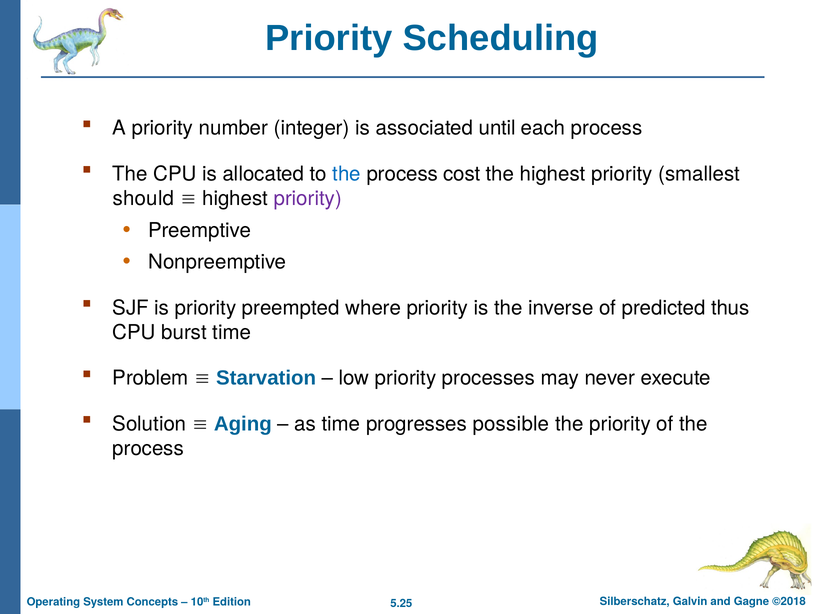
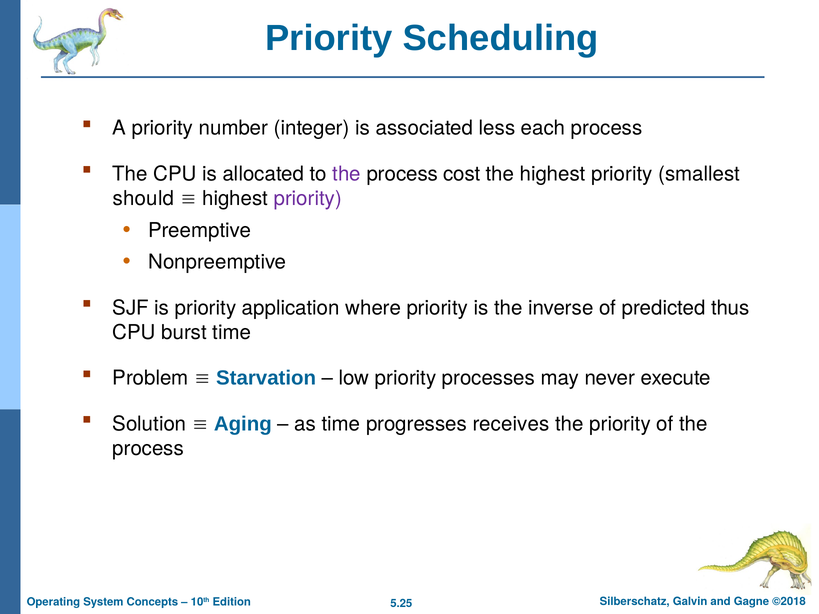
until: until -> less (497, 128)
the colour: blue -> purple (347, 174)
preempted: preempted -> application (291, 308)
possible: possible -> receives (511, 424)
